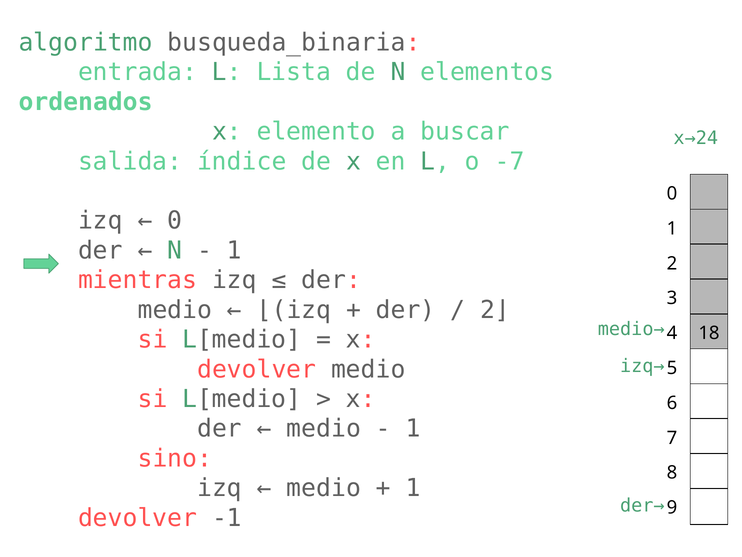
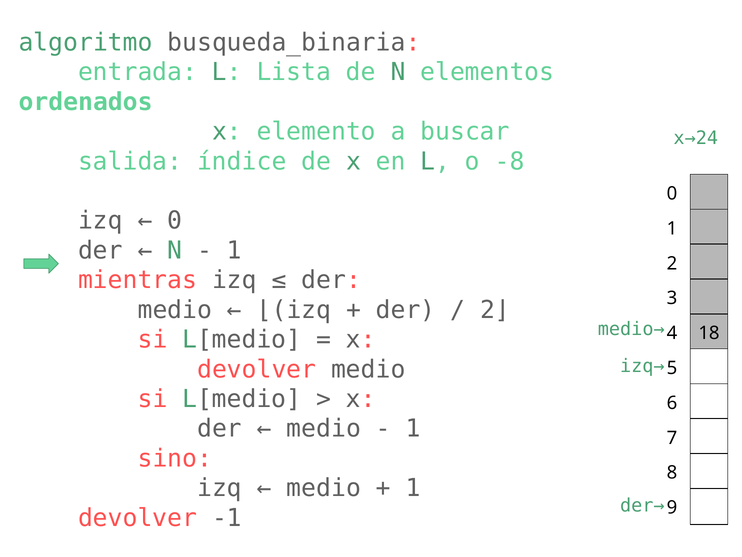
-7: -7 -> -8 (510, 161)
